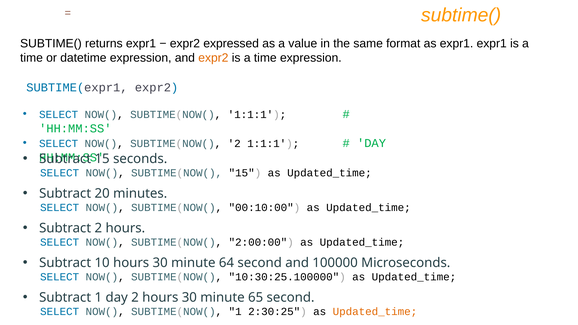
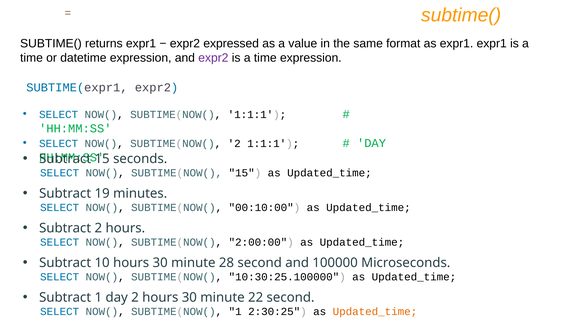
expr2 colour: orange -> purple (213, 58)
20: 20 -> 19 (102, 194)
64: 64 -> 28 (226, 263)
65: 65 -> 22 (256, 298)
